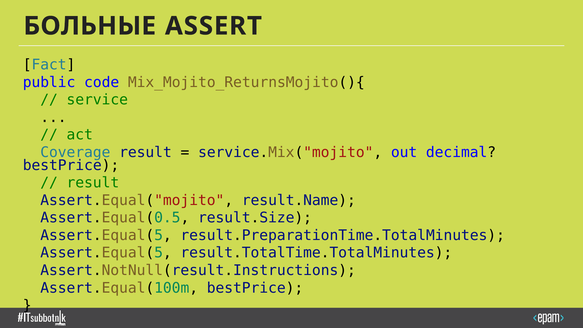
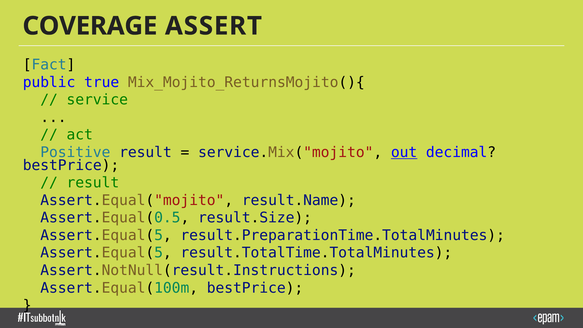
БОЛЬНЫЕ: БОЛЬНЫЕ -> COVERAGE (90, 26)
code: code -> true (102, 82)
Coverage: Coverage -> Positive (75, 152)
out underline: none -> present (404, 152)
